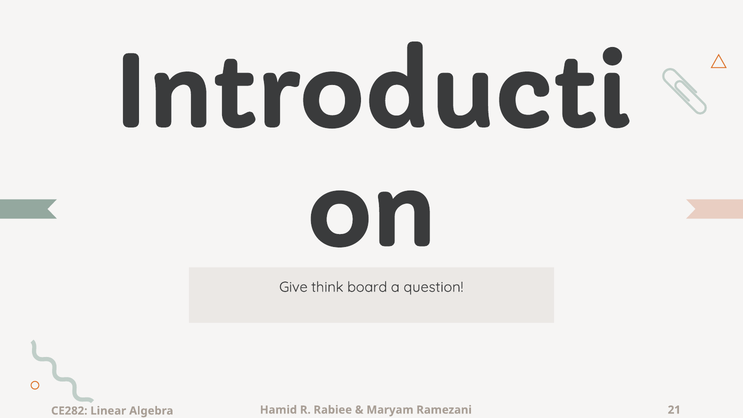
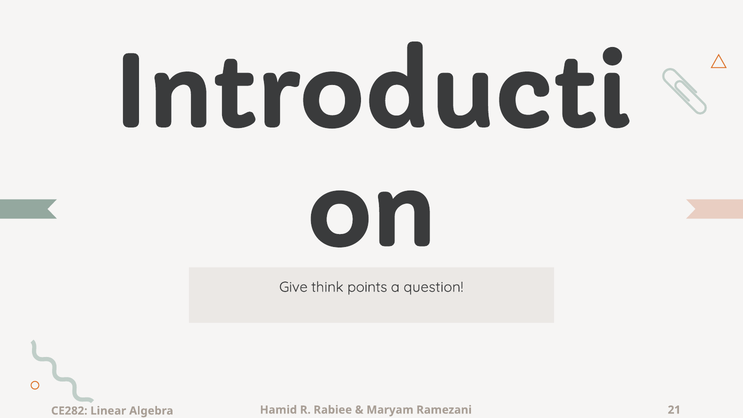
board: board -> points (367, 287)
